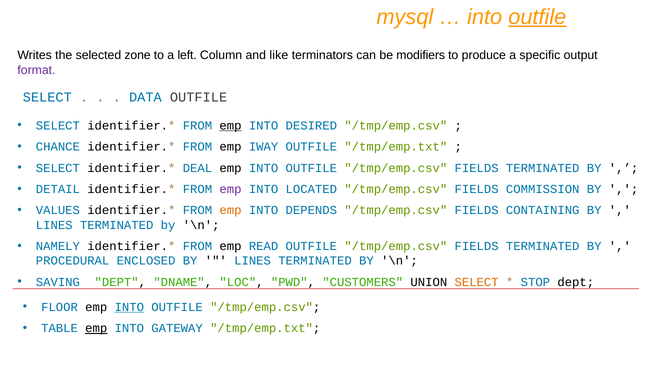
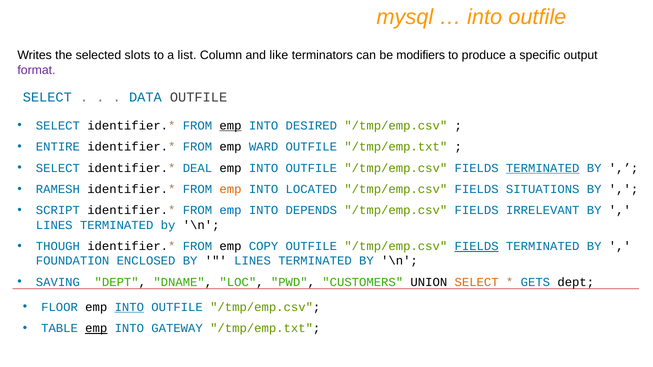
outfile underline: present -> none (537, 17)
zone: zone -> slots (137, 55)
left: left -> list (187, 55)
CHANCE: CHANCE -> ENTIRE (58, 147)
IWAY: IWAY -> WARD (264, 147)
TERMINATED underline: none -> present (543, 168)
DETAIL: DETAIL -> RAMESH (58, 189)
emp colour: purple -> orange (231, 189)
COMMISSION: COMMISSION -> SITUATIONS (543, 189)
VALUES: VALUES -> SCRIPT (58, 211)
emp colour: orange -> blue (231, 211)
CONTAINING: CONTAINING -> IRRELEVANT (543, 211)
NAMELY: NAMELY -> THOUGH (58, 246)
READ: READ -> COPY (264, 246)
FIELDS underline: none -> present (477, 246)
PROCEDURAL: PROCEDURAL -> FOUNDATION (73, 261)
STOP: STOP -> GETS (535, 282)
